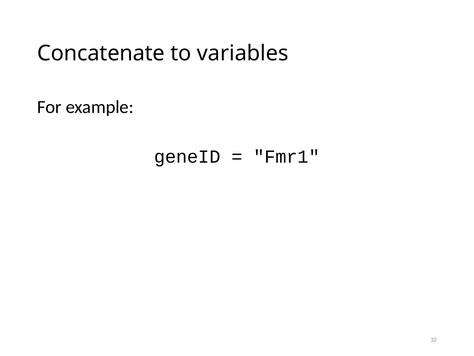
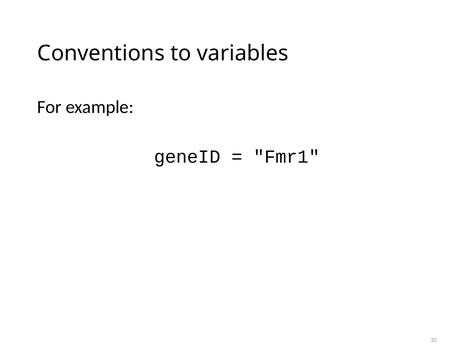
Concatenate: Concatenate -> Conventions (101, 53)
